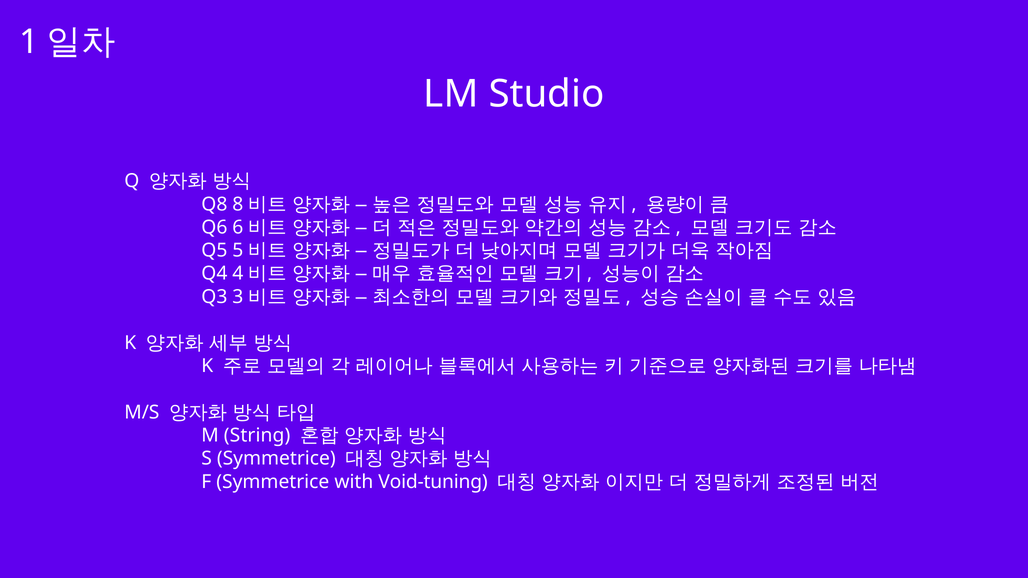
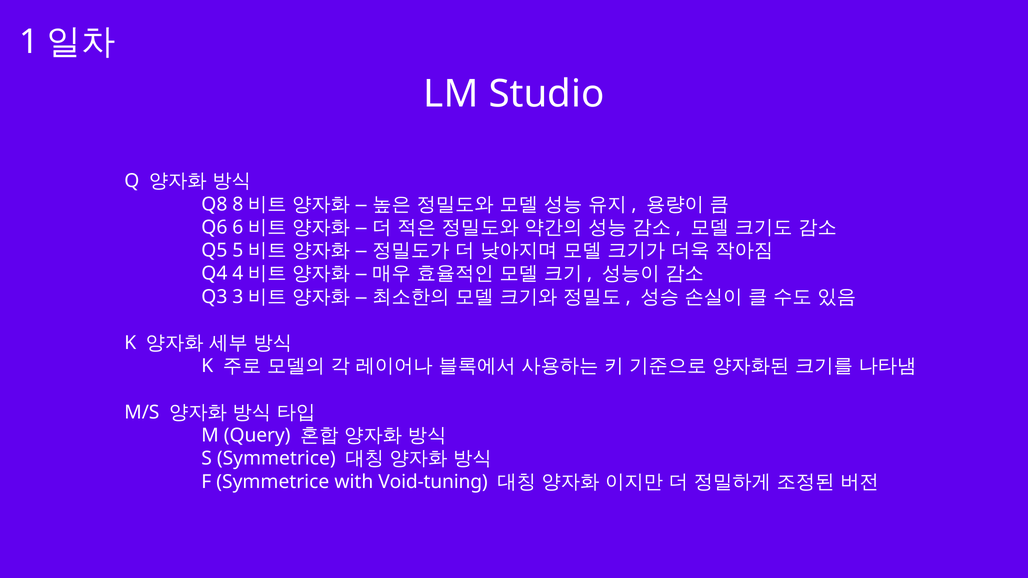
String: String -> Query (257, 436)
